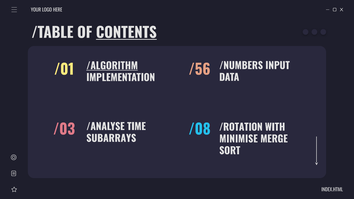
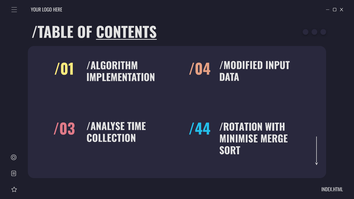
/ALGORITHM underline: present -> none (112, 66)
/56: /56 -> /04 (200, 70)
/NUMBERS: /NUMBERS -> /MODIFIED (241, 66)
/08: /08 -> /44 (199, 130)
SUBARRAYS: SUBARRAYS -> COLLECTION (111, 139)
